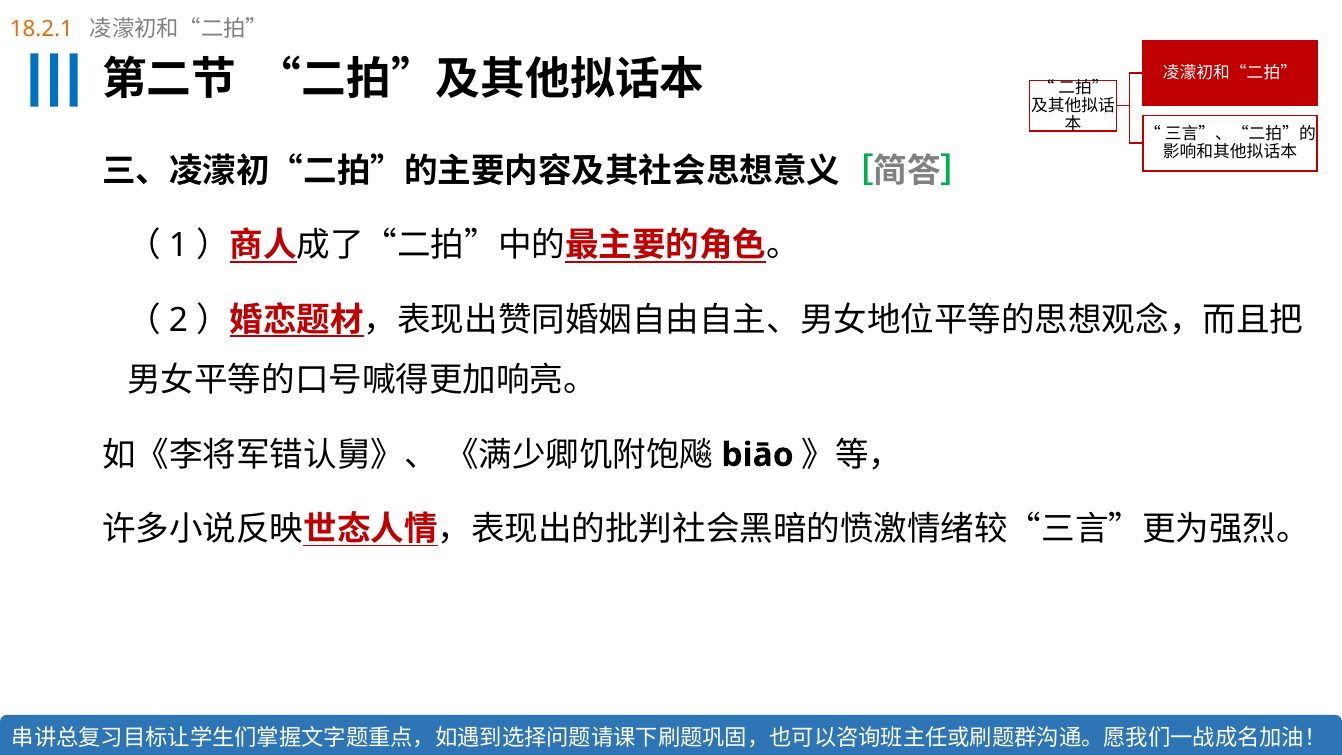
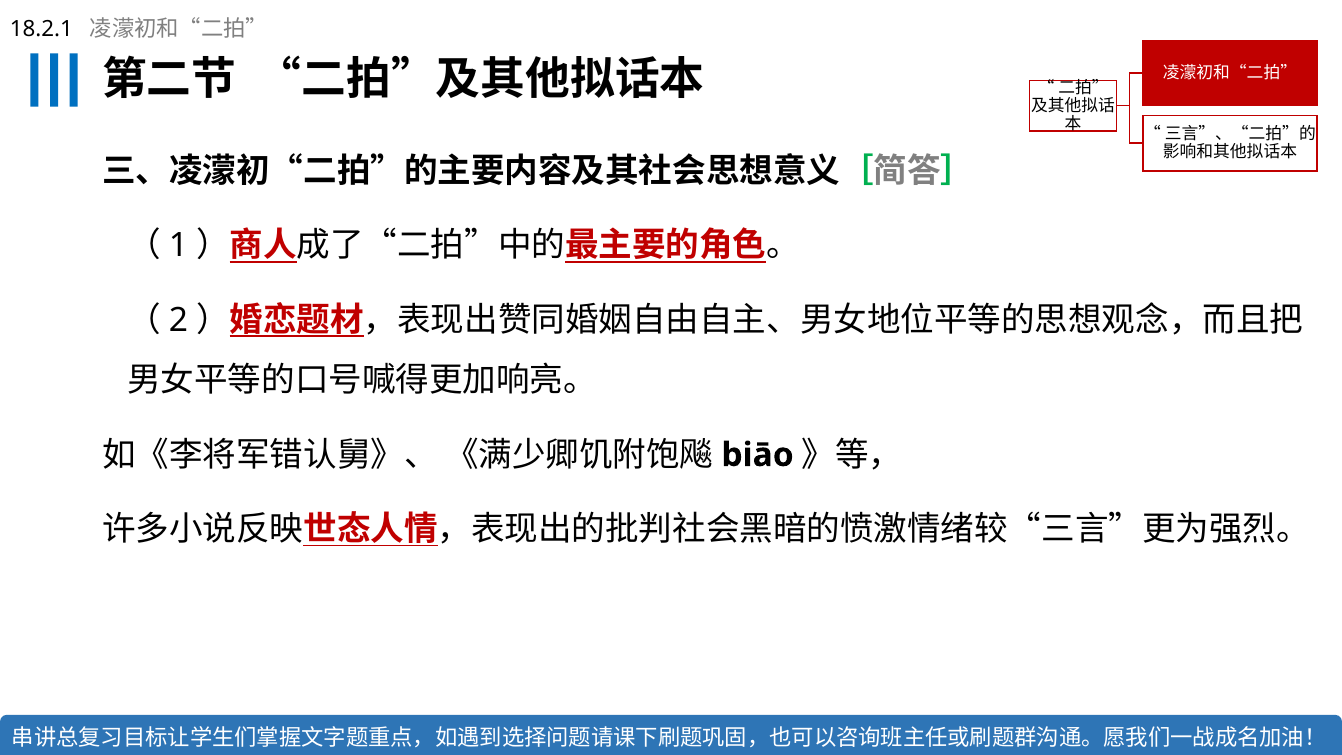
18.2.1 colour: orange -> black (41, 29)
